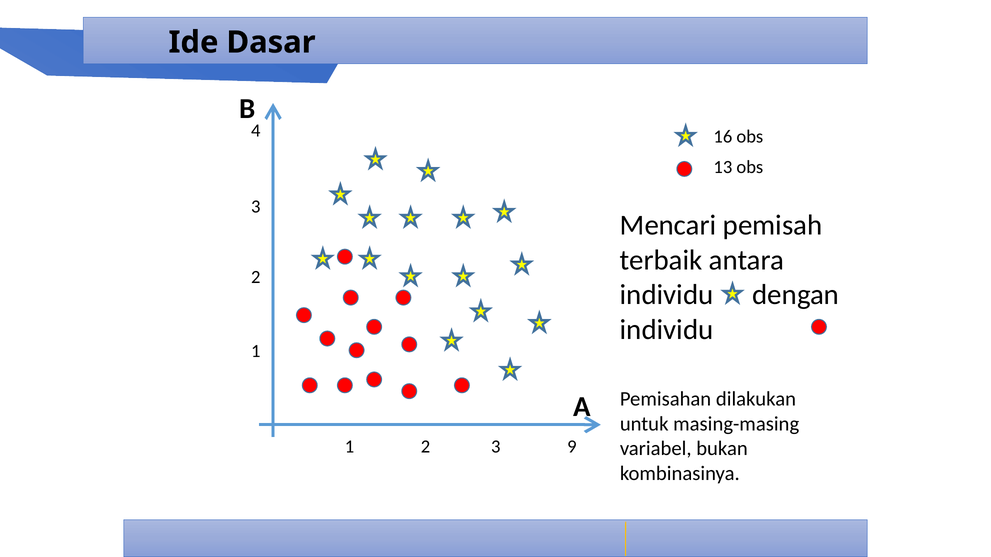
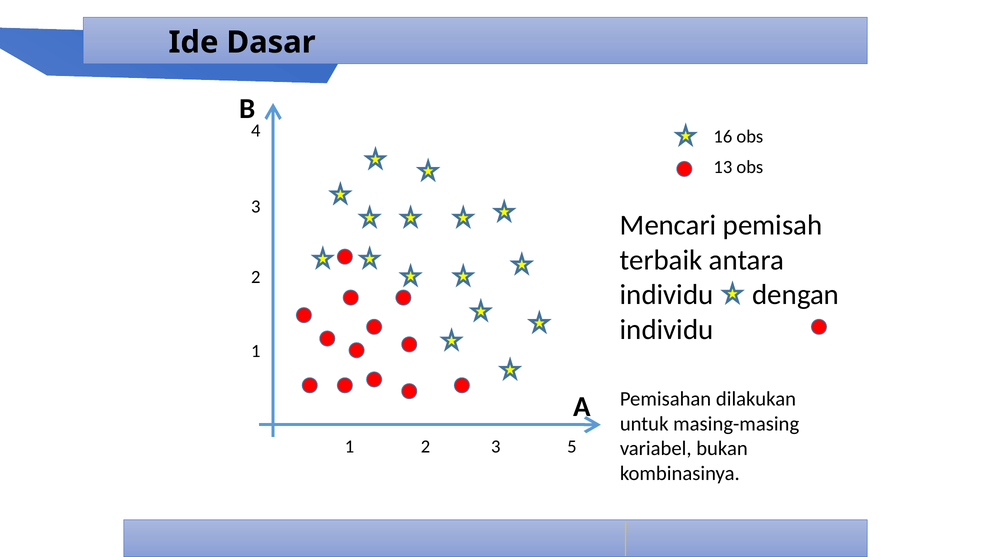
9: 9 -> 5 (572, 447)
